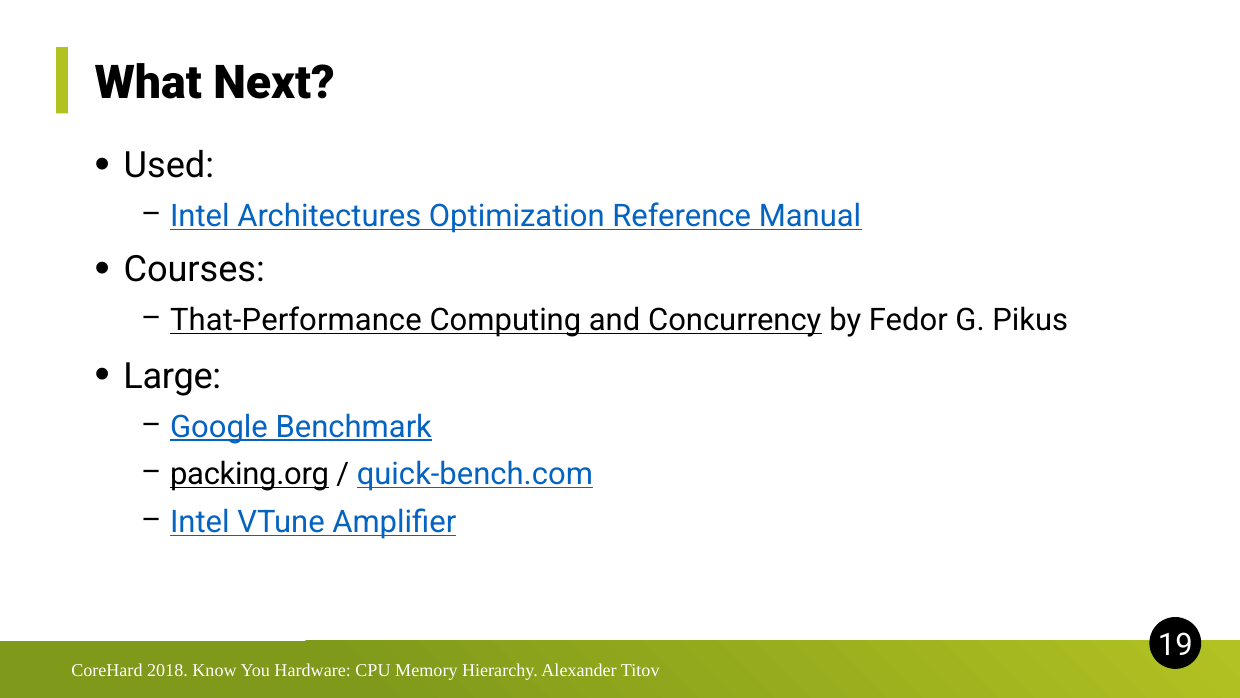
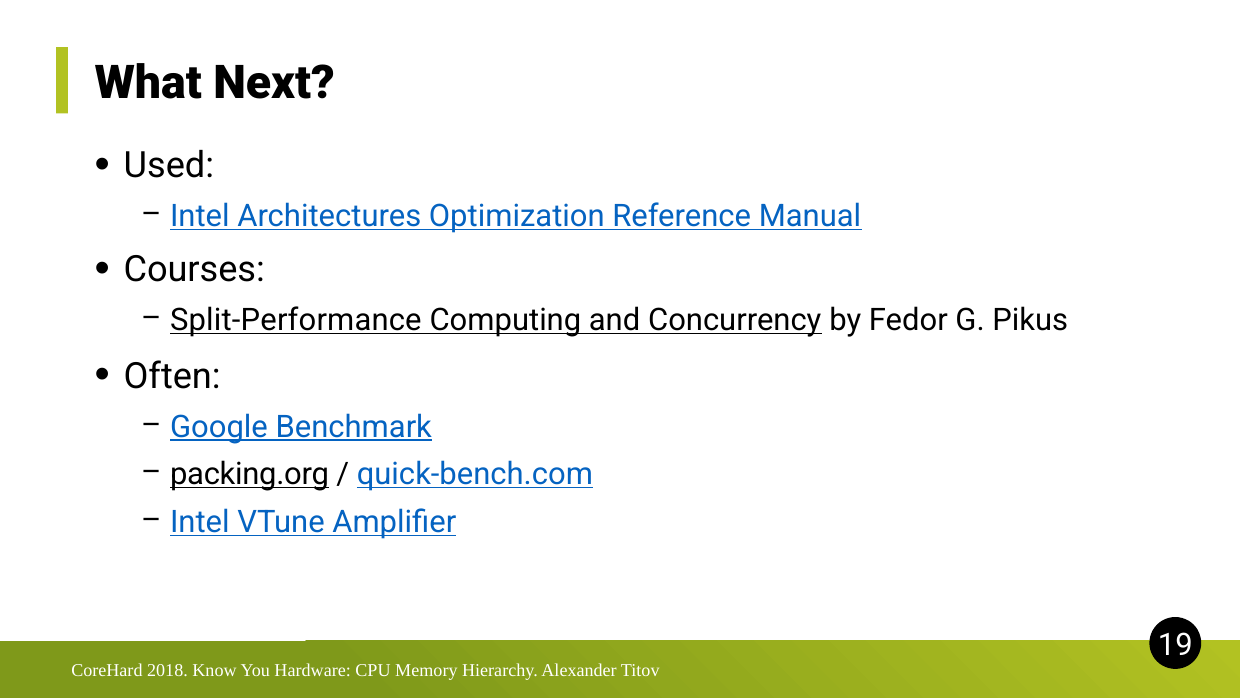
That-Performance: That-Performance -> Split-Performance (296, 320)
Large: Large -> Often (172, 376)
